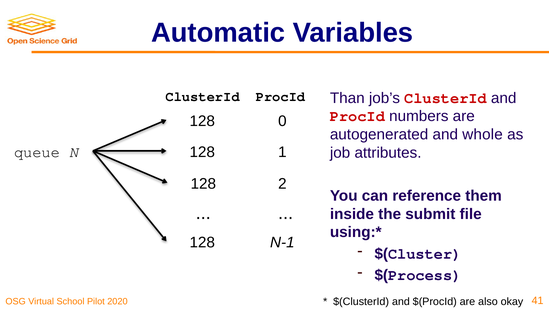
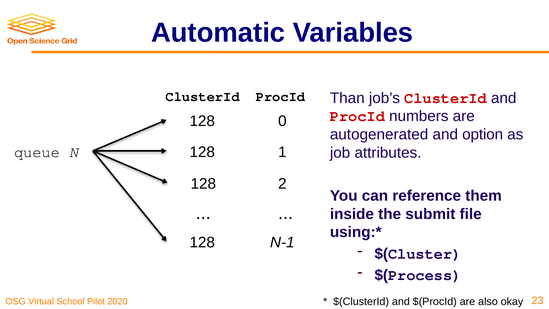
whole: whole -> option (483, 135)
41: 41 -> 23 (538, 300)
